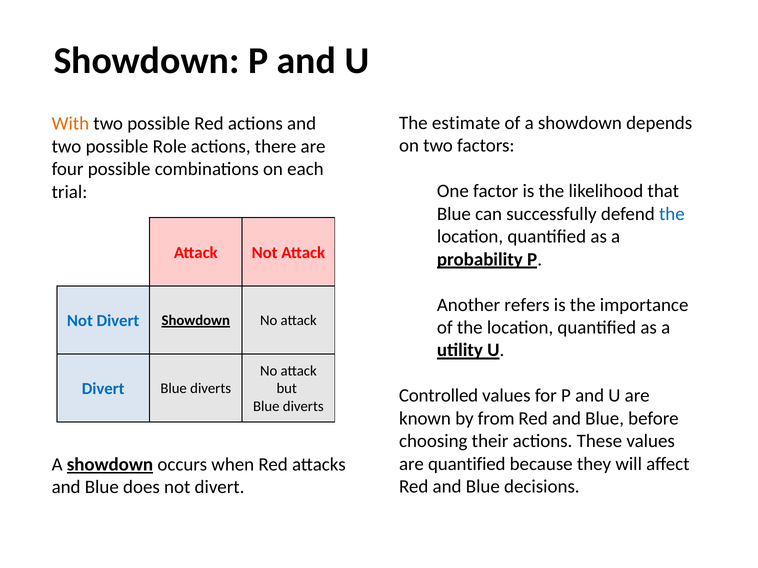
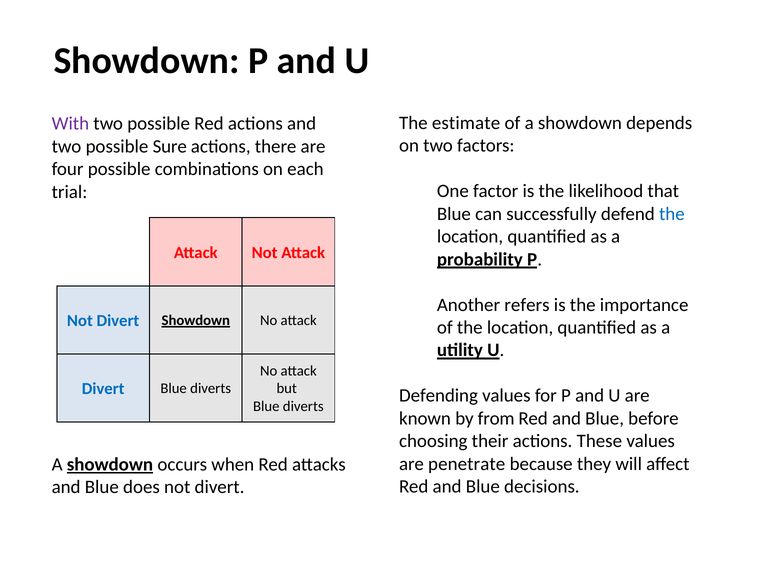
With colour: orange -> purple (70, 124)
Role: Role -> Sure (170, 147)
Controlled: Controlled -> Defending (438, 396)
are quantified: quantified -> penetrate (467, 464)
